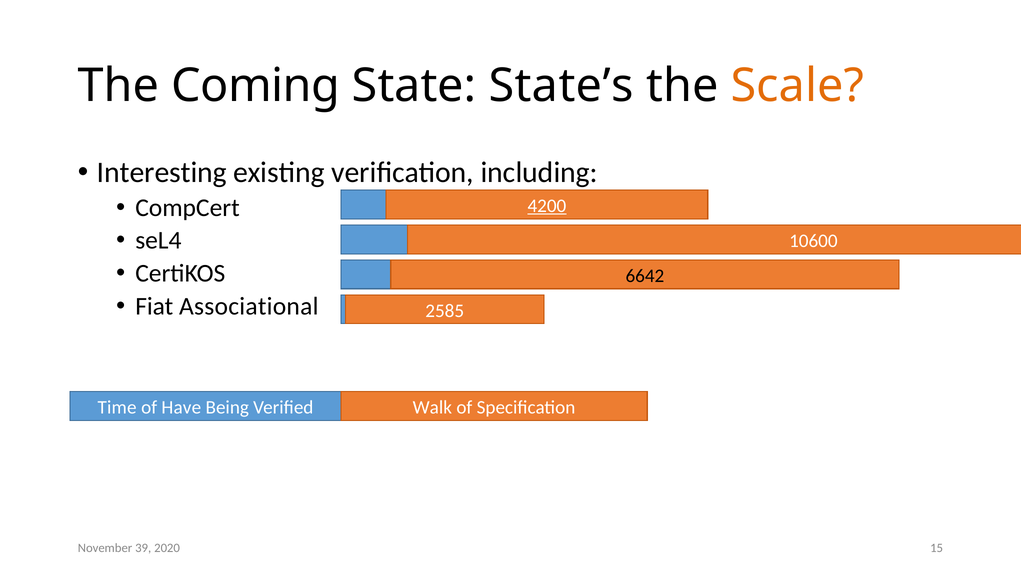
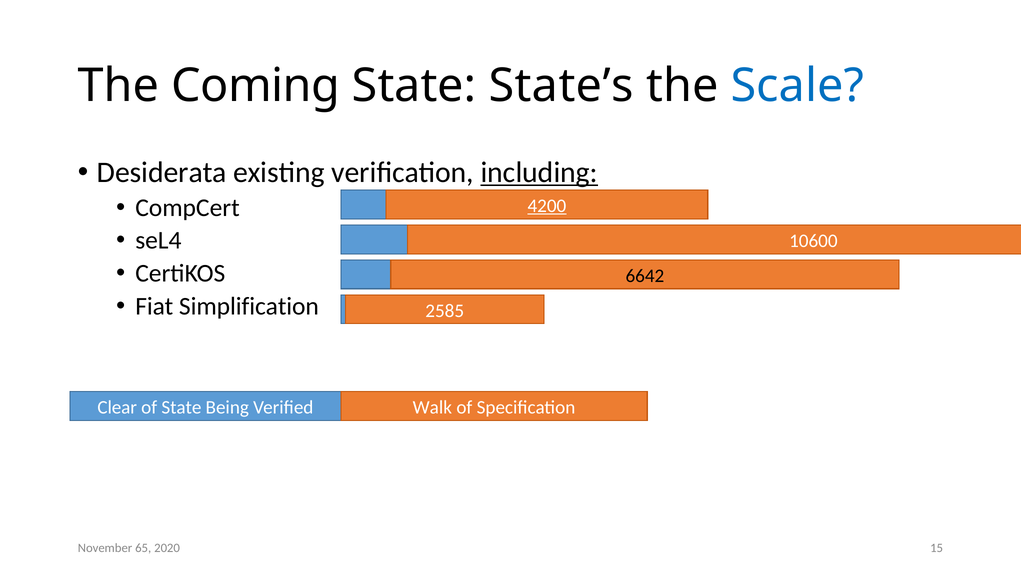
Scale colour: orange -> blue (797, 86)
Interesting: Interesting -> Desiderata (162, 173)
including underline: none -> present (539, 173)
Associational: Associational -> Simplification (249, 306)
Time: Time -> Clear (117, 408)
of Have: Have -> State (181, 408)
39: 39 -> 65 (143, 548)
